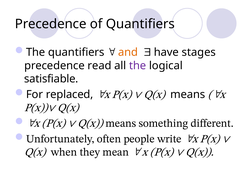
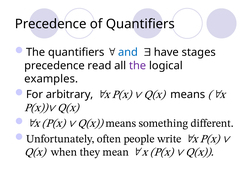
and colour: orange -> blue (128, 52)
satisfiable: satisfiable -> examples (51, 79)
replaced: replaced -> arbitrary (70, 94)
